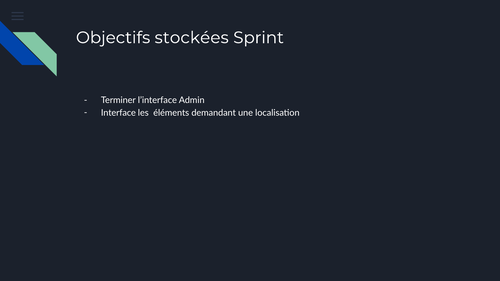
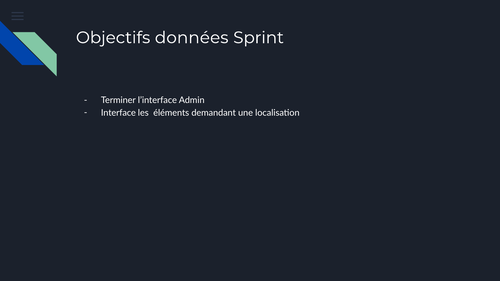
stockées: stockées -> données (192, 38)
